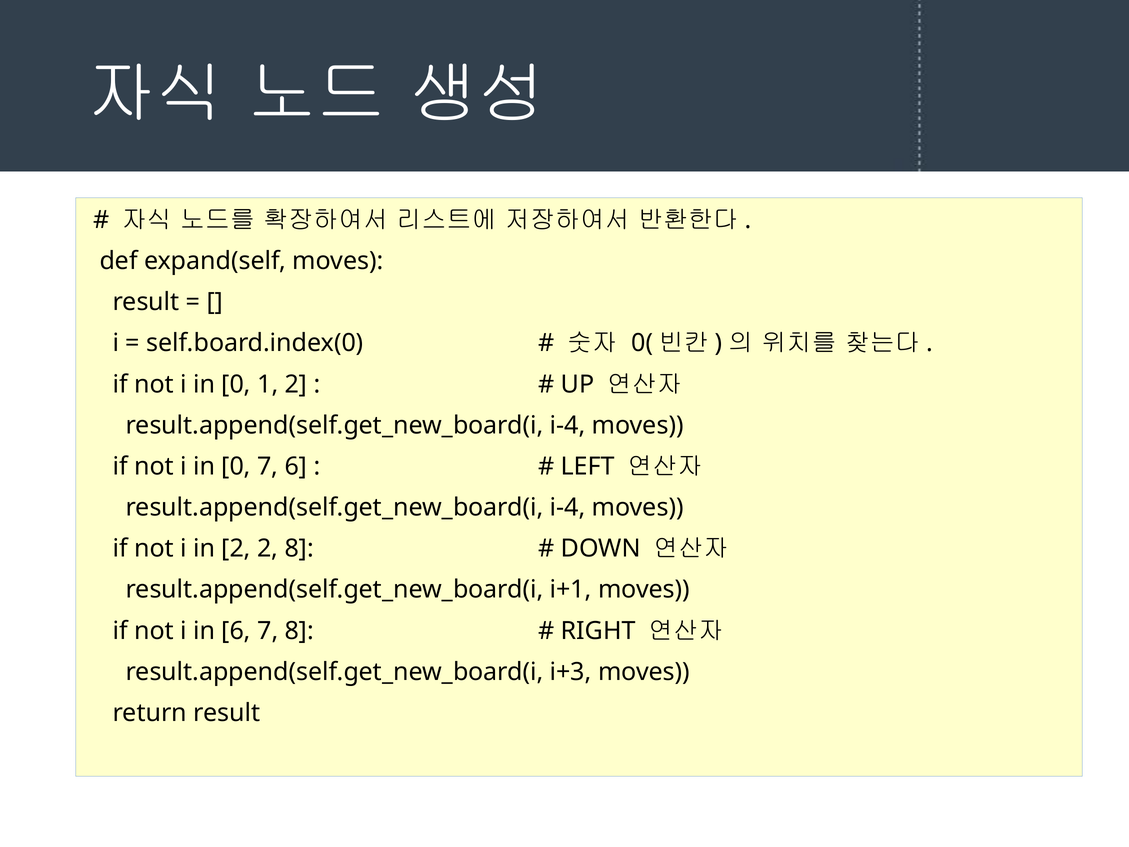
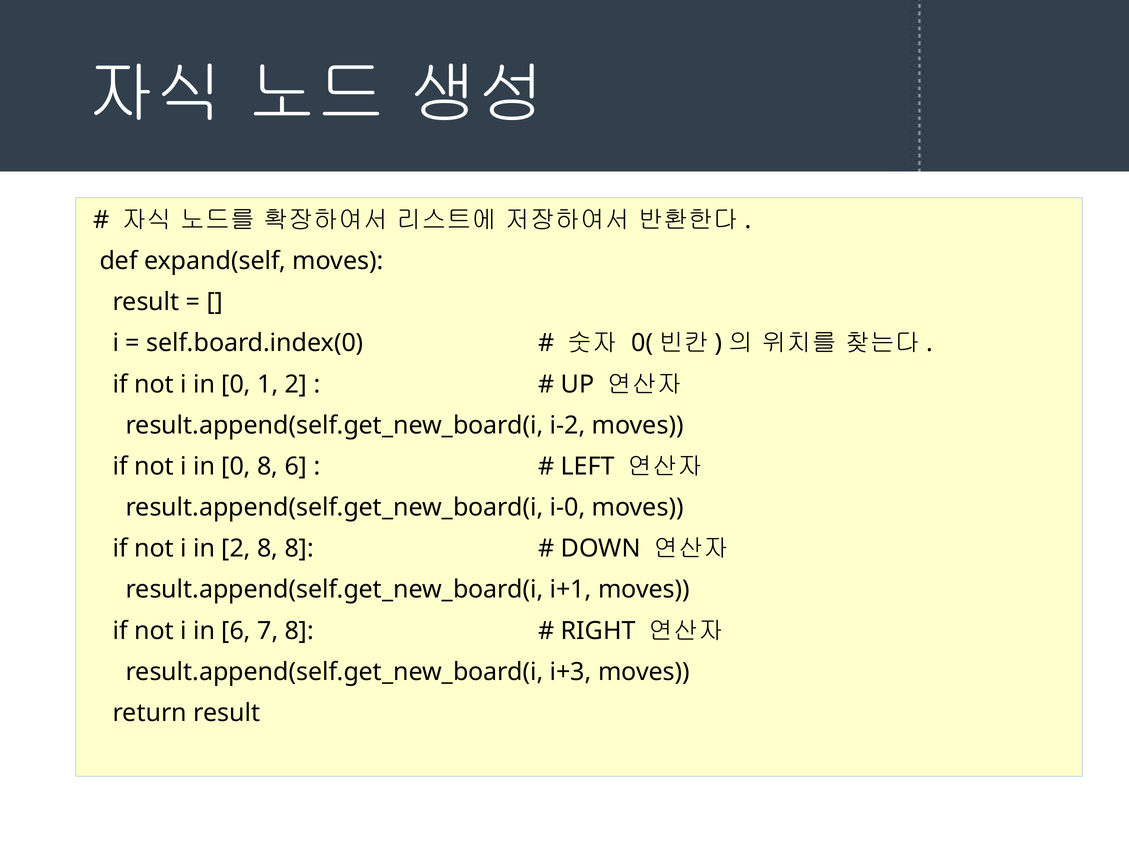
i-4: i-4 -> i-2 (568, 425)
0 7: 7 -> 8 (268, 466)
i-4: i-4 -> i-0 (568, 507)
2 2: 2 -> 8 (268, 548)
